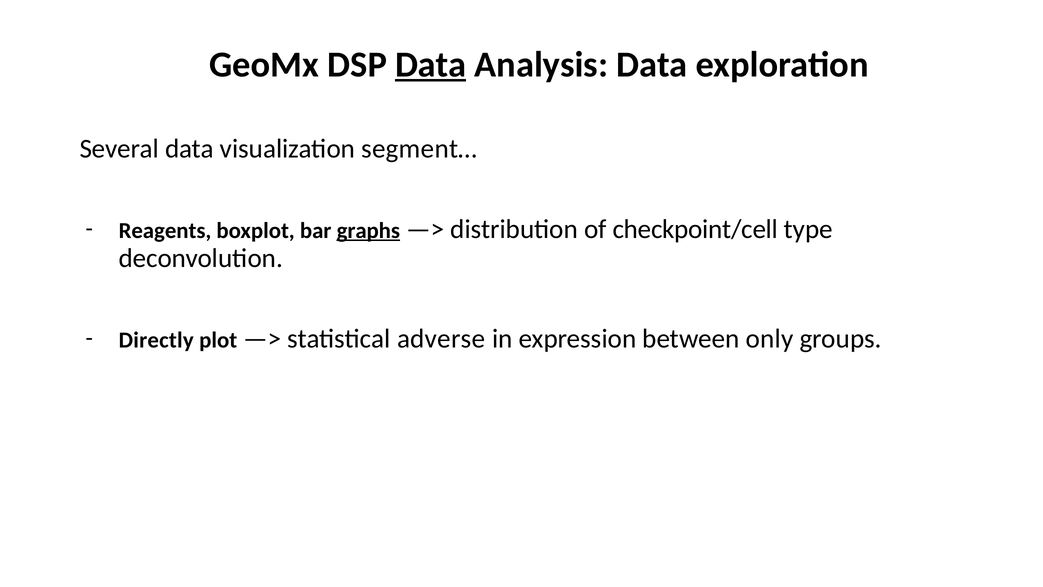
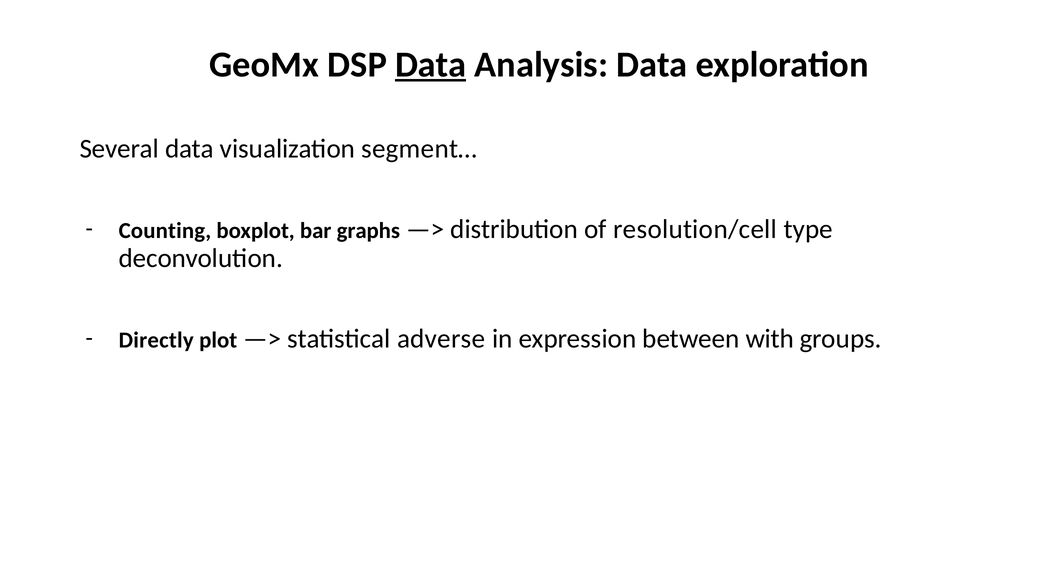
Reagents: Reagents -> Counting (165, 230)
graphs underline: present -> none (368, 230)
checkpoint/cell: checkpoint/cell -> resolution/cell (695, 229)
only: only -> with (770, 339)
